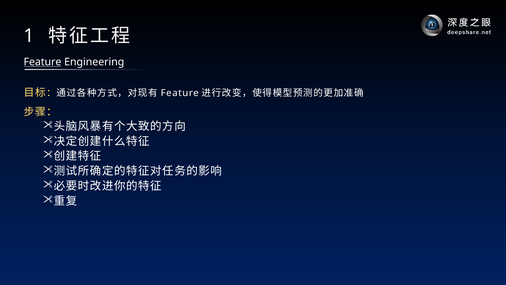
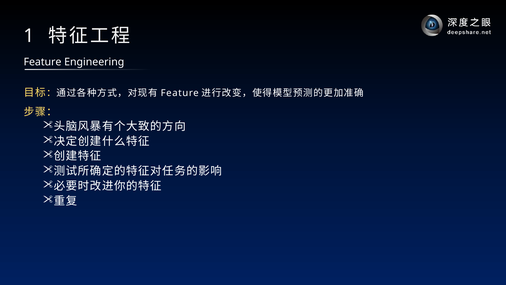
Feature underline: present -> none (43, 62)
